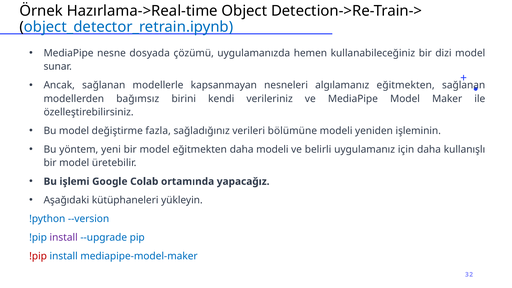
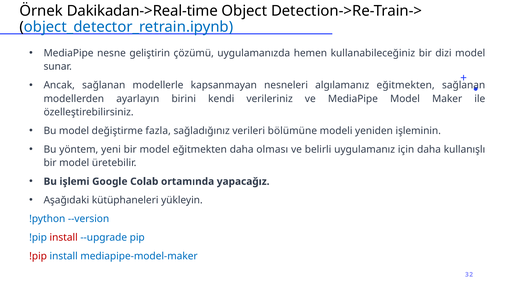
Hazırlama->Real-time: Hazırlama->Real-time -> Dakikadan->Real-time (142, 11)
dosyada: dosyada -> geliştirin (150, 53)
bağımsız: bağımsız -> ayarlayın (138, 99)
daha modeli: modeli -> olması (272, 149)
install colour: purple -> red (64, 238)
